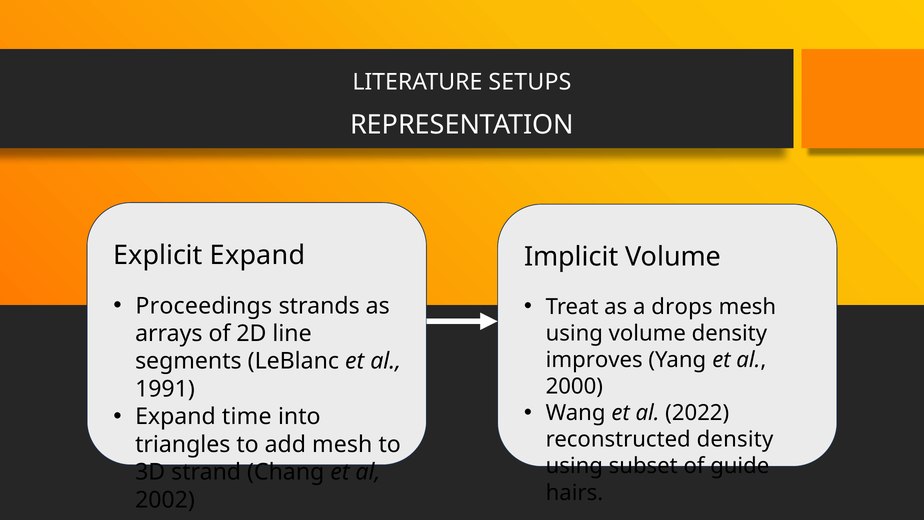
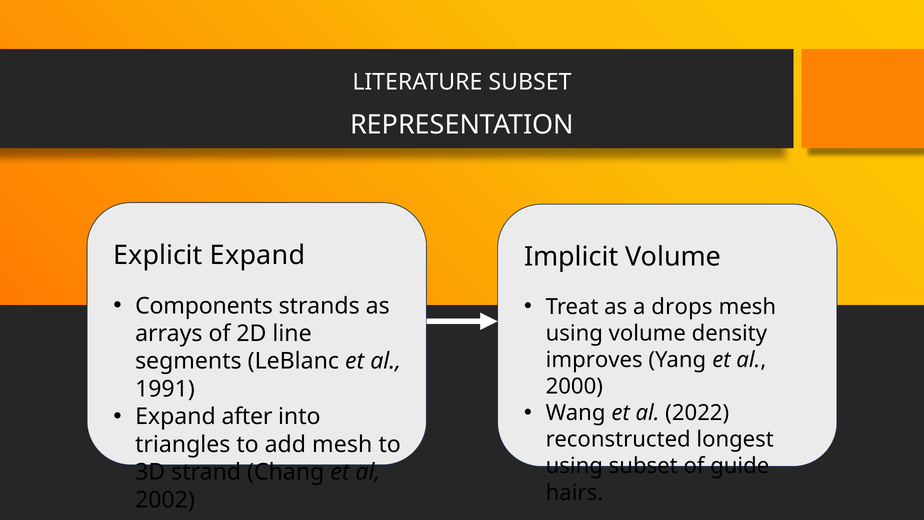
LITERATURE SETUPS: SETUPS -> SUBSET (530, 82)
Proceedings: Proceedings -> Components (204, 306)
time: time -> after (247, 417)
reconstructed density: density -> longest (735, 439)
